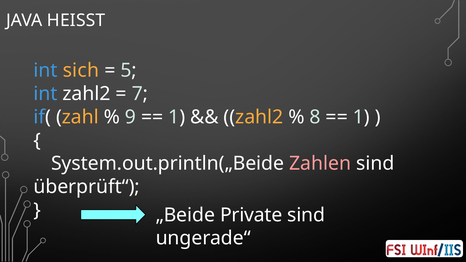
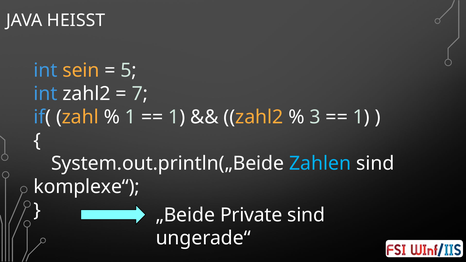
sich: sich -> sein (81, 70)
9: 9 -> 1 (131, 117)
8: 8 -> 3 (315, 117)
Zahlen colour: pink -> light blue (320, 164)
überprüft“: überprüft“ -> komplexe“ (87, 187)
